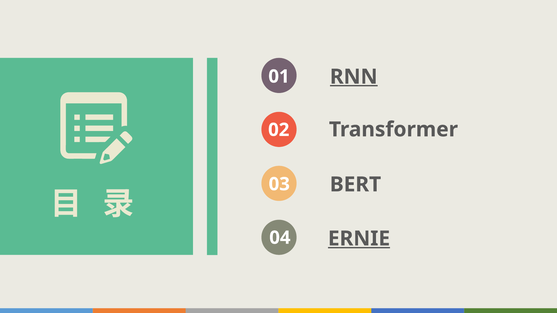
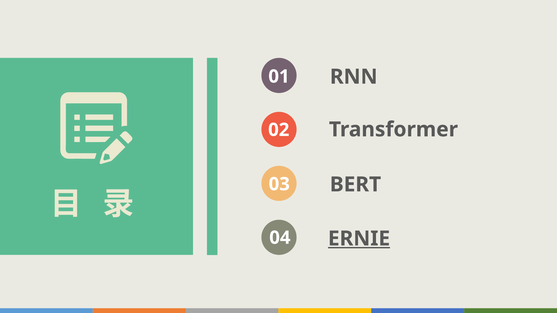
RNN underline: present -> none (354, 77)
